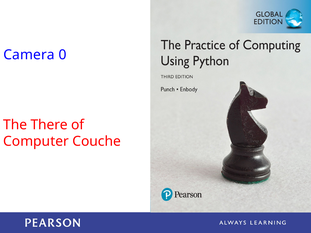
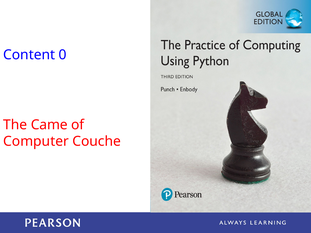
Camera: Camera -> Content (29, 55)
There: There -> Came (49, 125)
